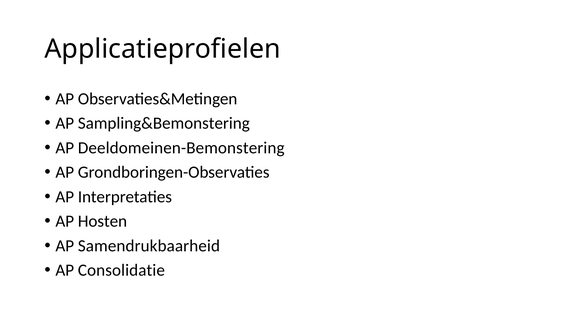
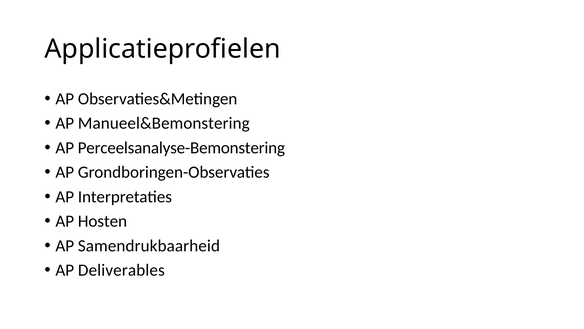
Sampling&Bemonstering: Sampling&Bemonstering -> Manueel&Bemonstering (164, 123)
Deeldomeinen-Bemonstering: Deeldomeinen-Bemonstering -> Perceelsanalyse-Bemonstering (181, 148)
Consolidatie: Consolidatie -> Deliverables (121, 270)
